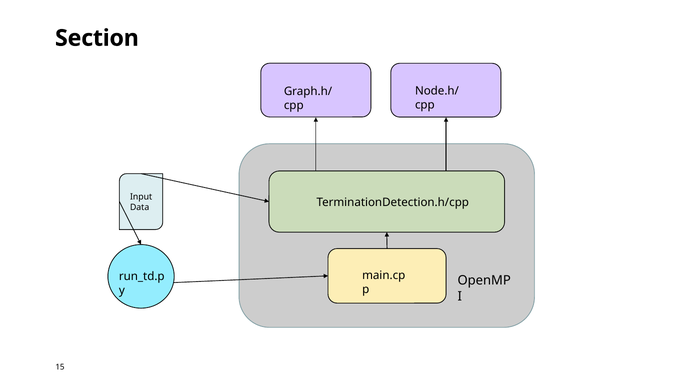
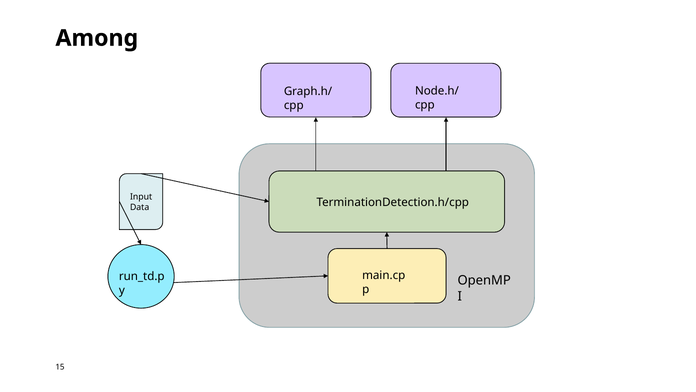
Section: Section -> Among (97, 38)
